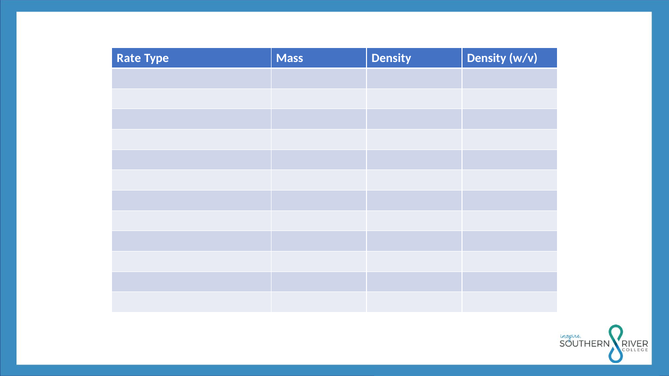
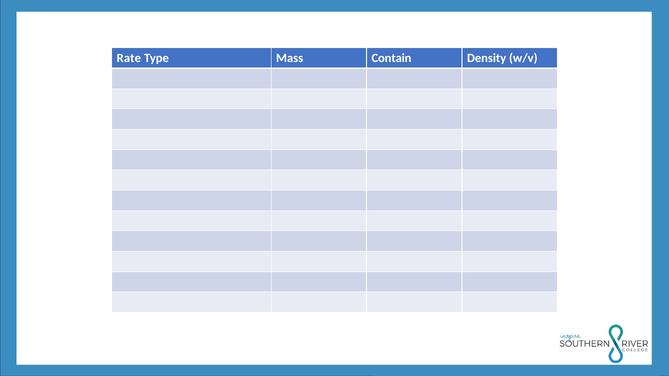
Mass Density: Density -> Contain (391, 58)
